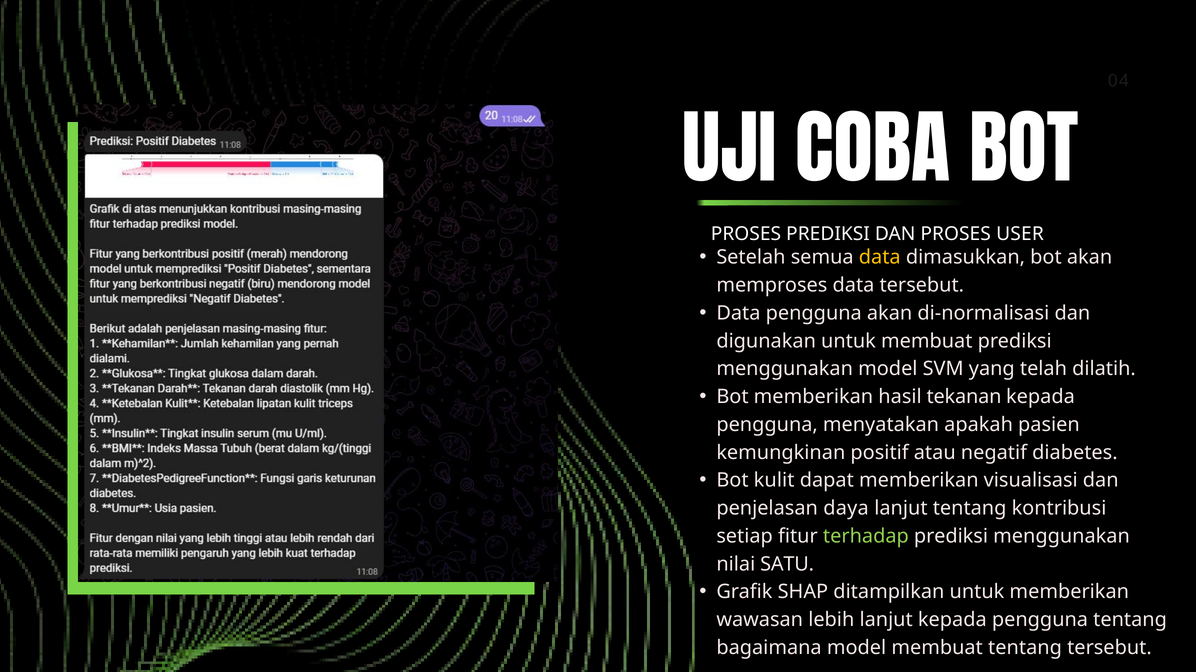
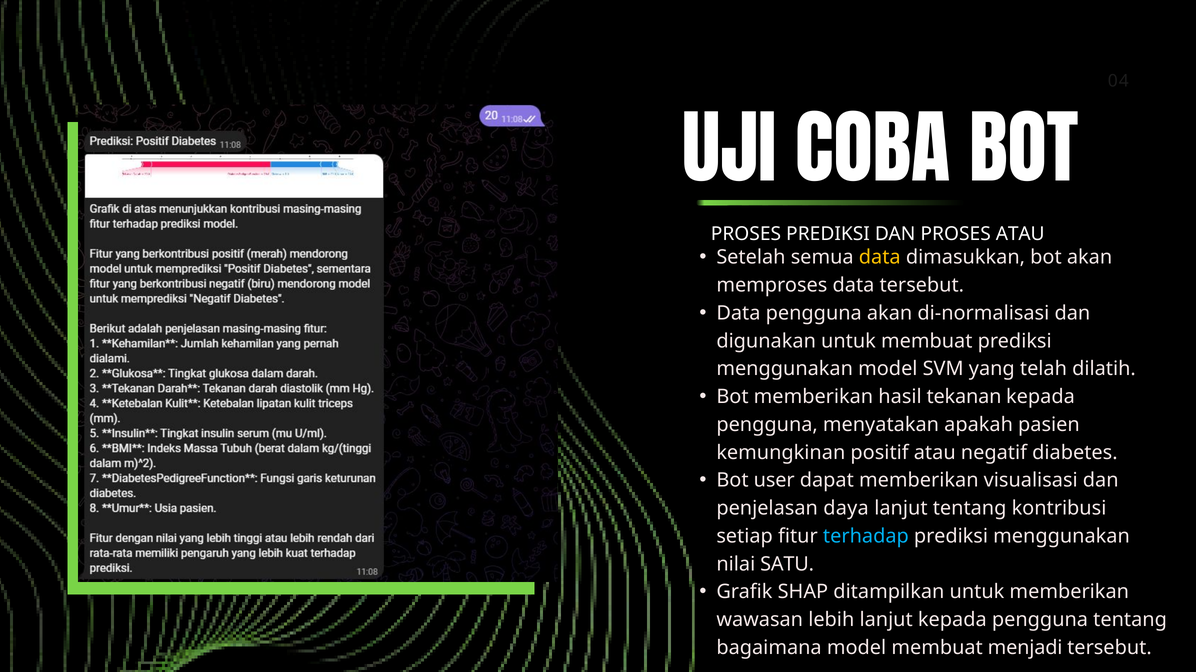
PROSES USER: USER -> ATAU (1020, 234)
kulit: kulit -> user (774, 481)
terhadap colour: light green -> light blue (866, 537)
membuat tentang: tentang -> menjadi (1025, 648)
